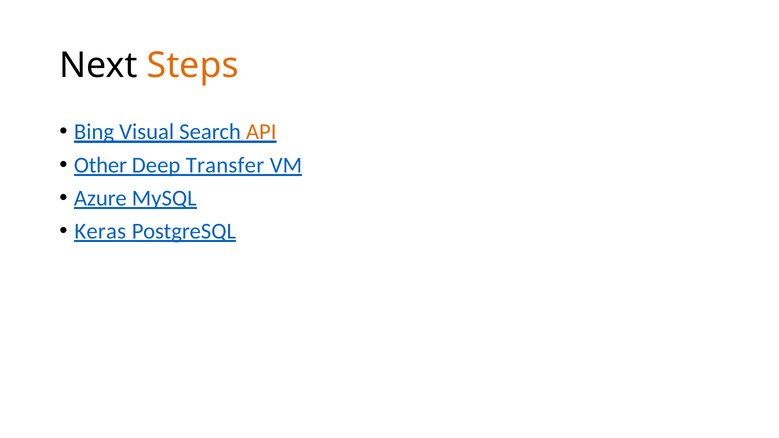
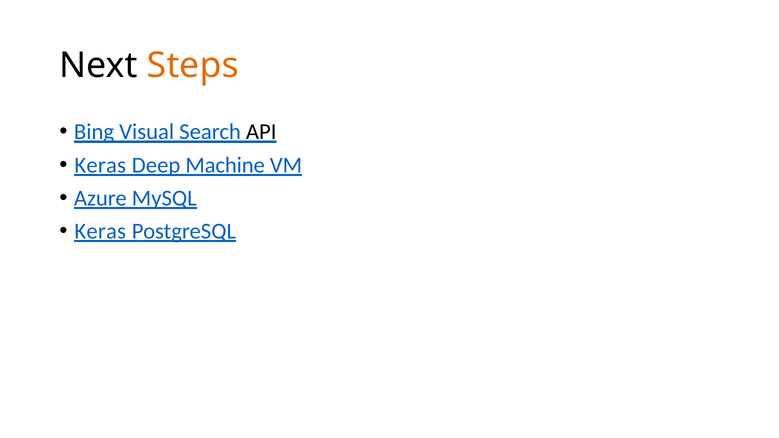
API colour: orange -> black (261, 132)
Other: Other -> Keras (100, 165)
Transfer: Transfer -> Machine (225, 165)
